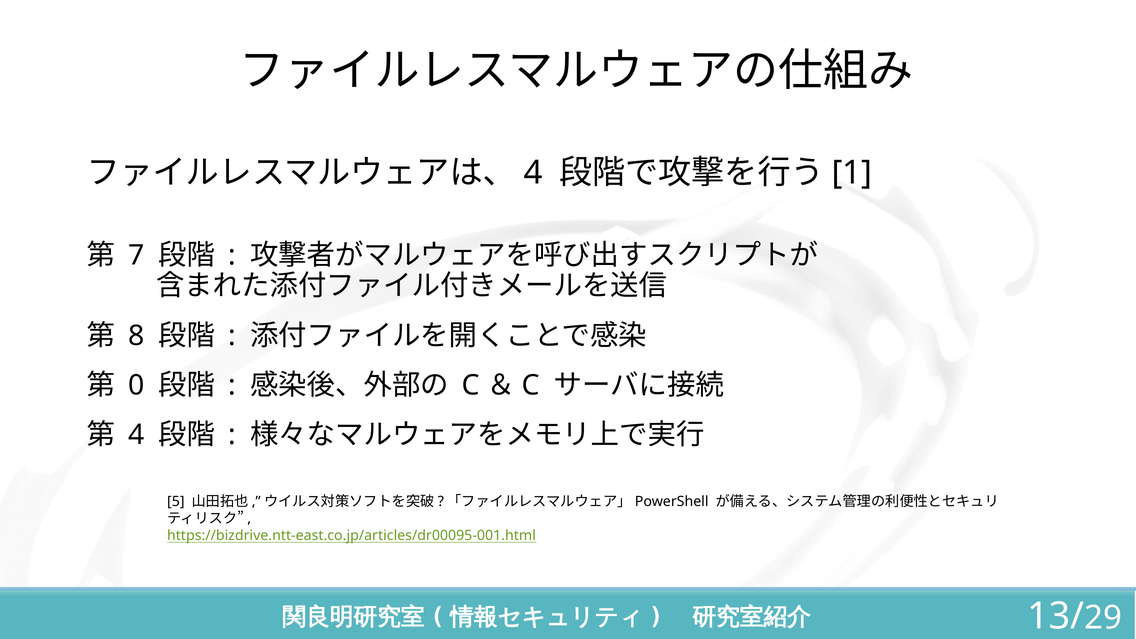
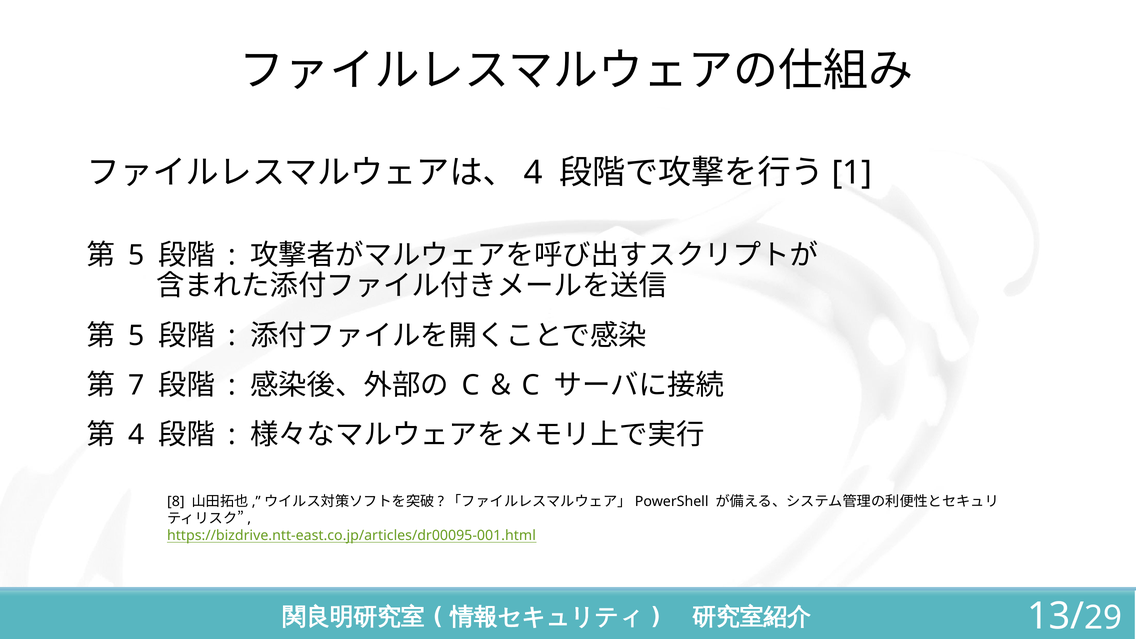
7: 7 -> 5 (136, 255)
8: 8 -> 5 (136, 336)
0: 0 -> 7 (136, 385)
5: 5 -> 8 (176, 502)
